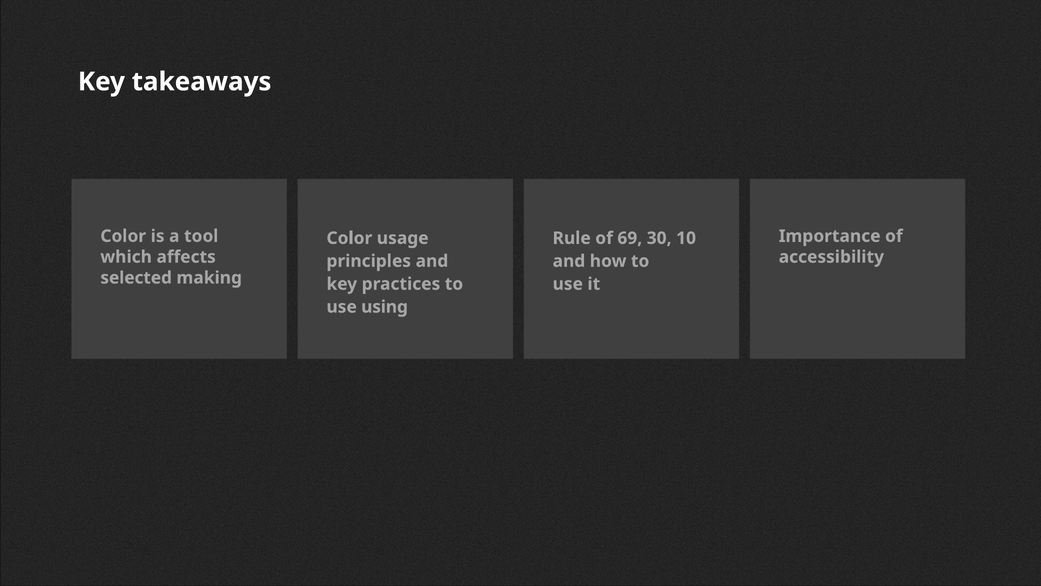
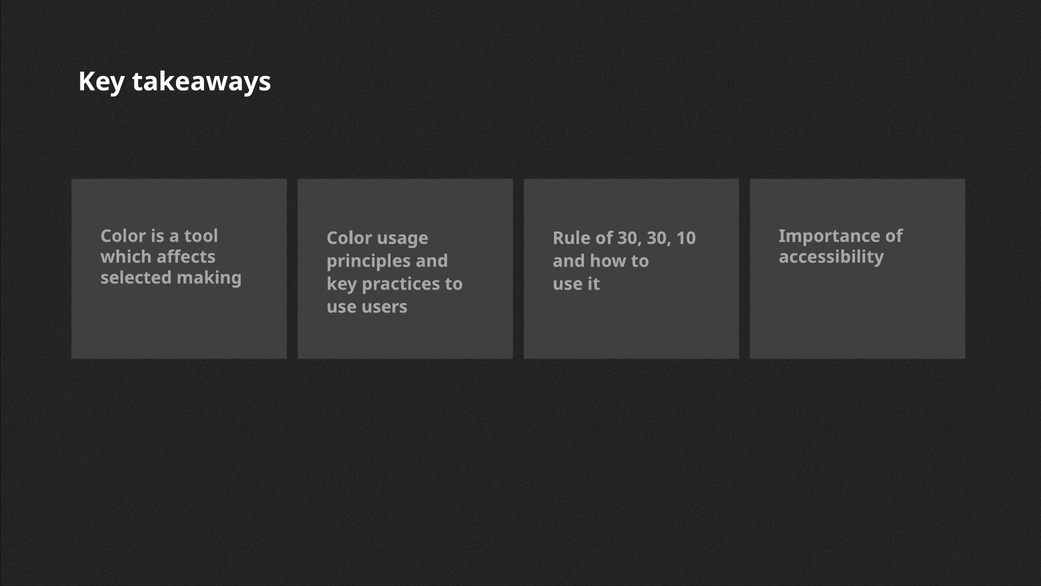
of 69: 69 -> 30 (630, 238)
using: using -> users (385, 307)
